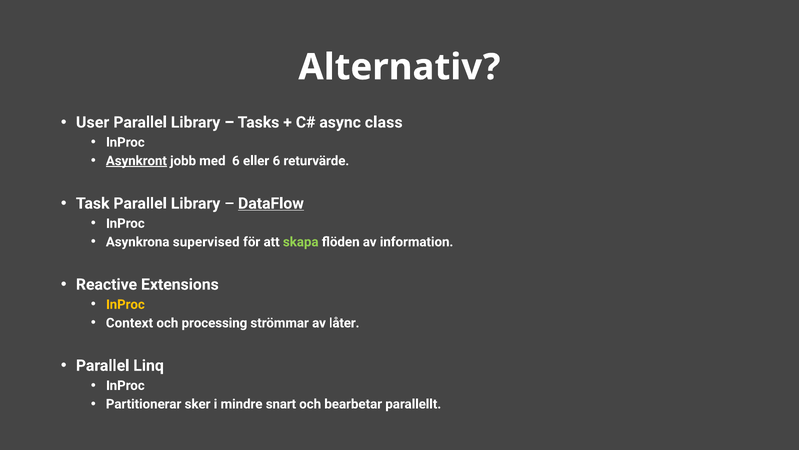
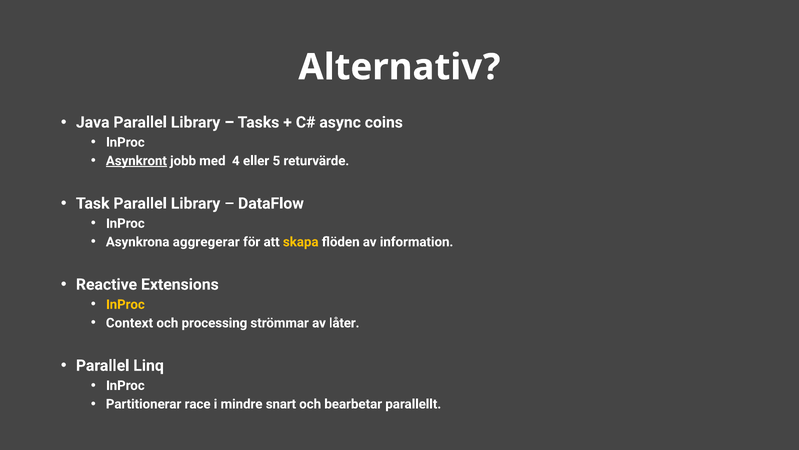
User: User -> Java (93, 122)
class: class -> coins (384, 122)
med 6: 6 -> 4 (236, 161)
eller 6: 6 -> 5 (276, 161)
DataFlow underline: present -> none (271, 203)
supervised: supervised -> aggregerar (206, 242)
skapa colour: light green -> yellow (301, 242)
sker: sker -> race (198, 404)
